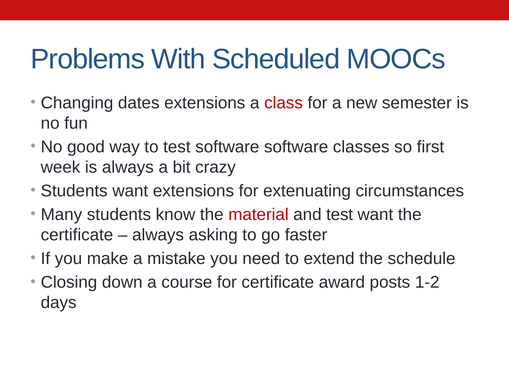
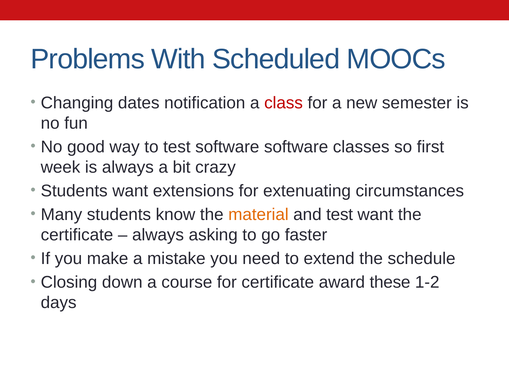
dates extensions: extensions -> notification (205, 103)
material colour: red -> orange (258, 215)
posts: posts -> these (390, 283)
